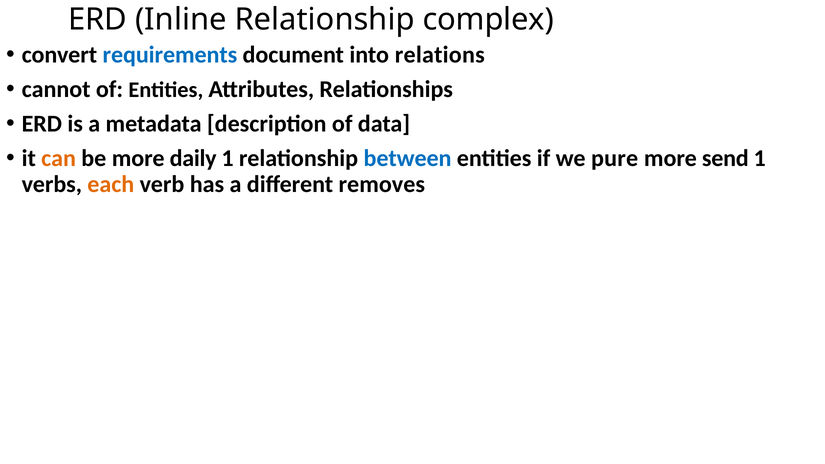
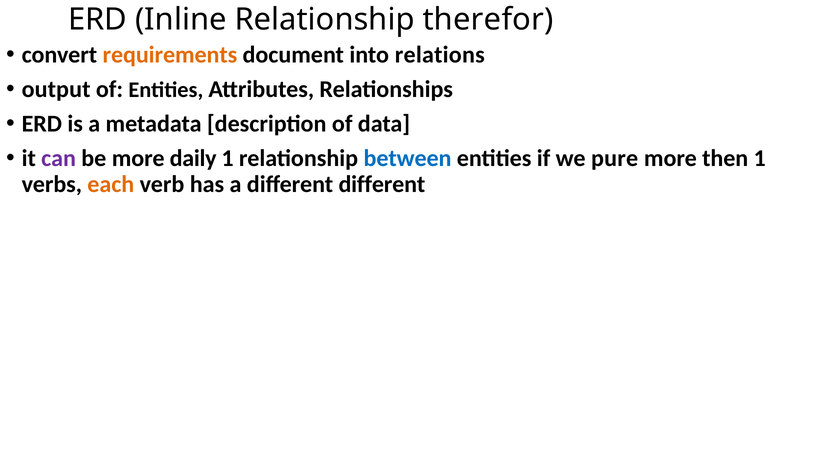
complex: complex -> therefor (488, 20)
requirements colour: blue -> orange (170, 55)
cannot: cannot -> output (56, 89)
can colour: orange -> purple (59, 158)
send: send -> then (725, 158)
different removes: removes -> different (382, 184)
